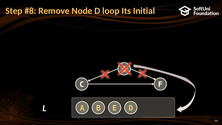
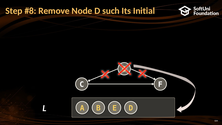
loop: loop -> such (111, 11)
